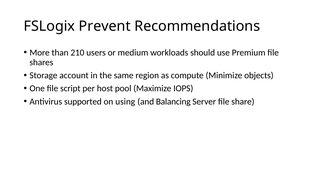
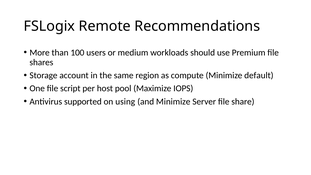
Prevent: Prevent -> Remote (105, 26)
210: 210 -> 100 (77, 53)
objects: objects -> default (259, 75)
and Balancing: Balancing -> Minimize (173, 101)
